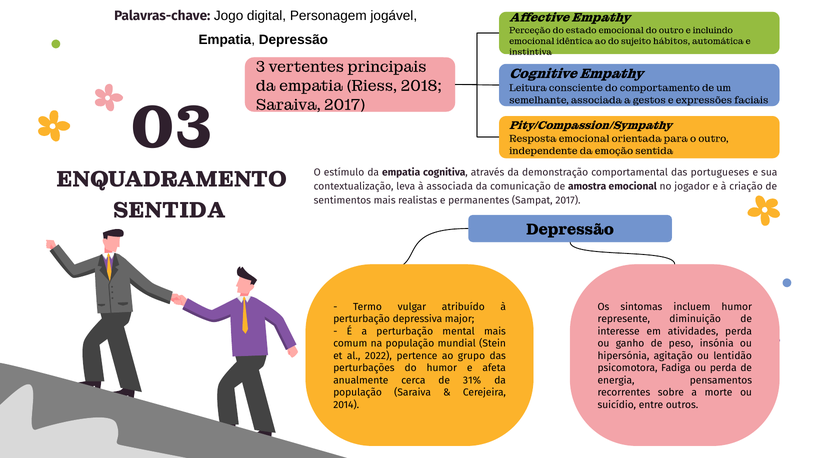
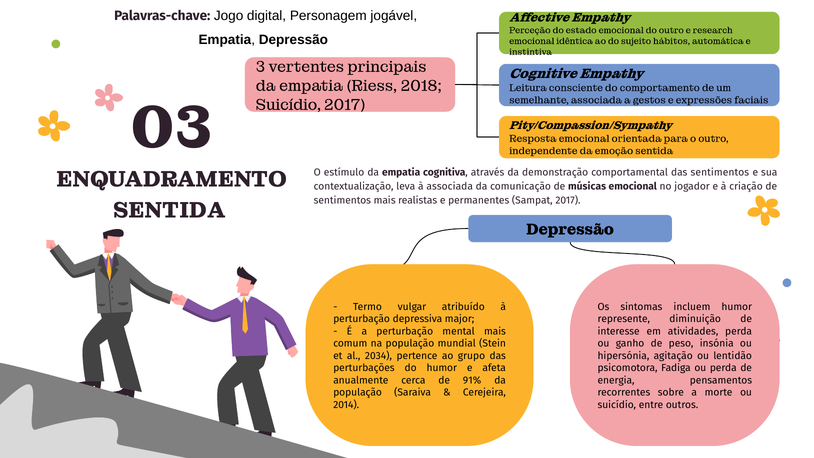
incluindo: incluindo -> research (713, 30)
Saraiva: Saraiva -> Suicídio (288, 105)
das portugueses: portugueses -> sentimentos (720, 172)
amostra: amostra -> músicas (587, 186)
2022: 2022 -> 2034 (378, 356)
31%: 31% -> 91% (472, 380)
